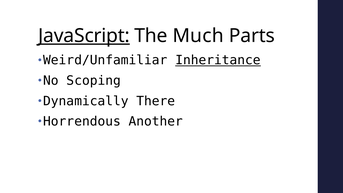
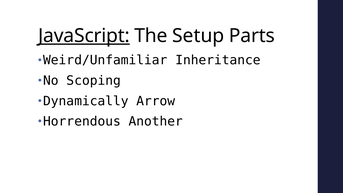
Much: Much -> Setup (198, 36)
Inheritance underline: present -> none (218, 60)
There: There -> Arrow (156, 101)
